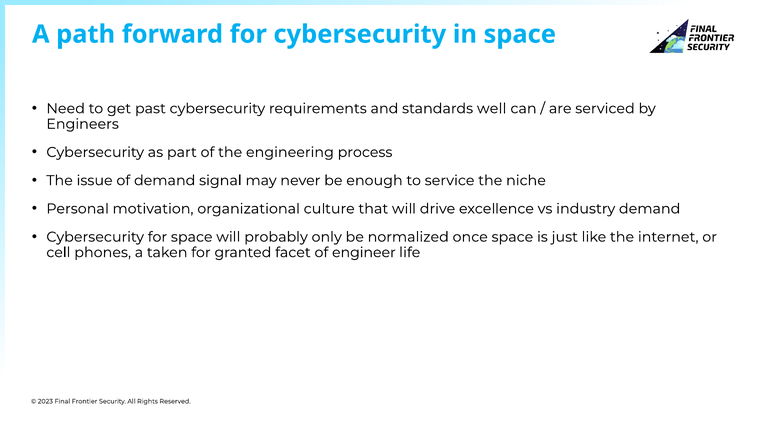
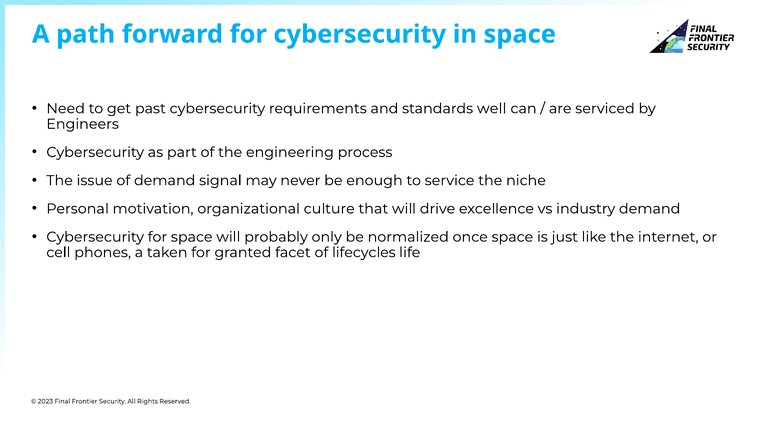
engineer: engineer -> lifecycles (364, 252)
